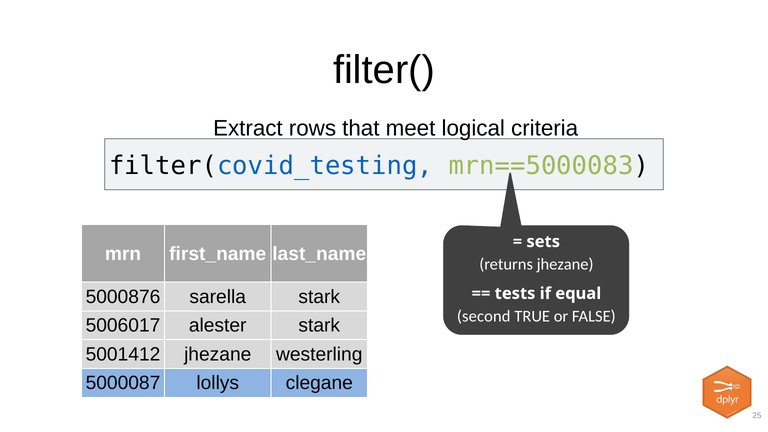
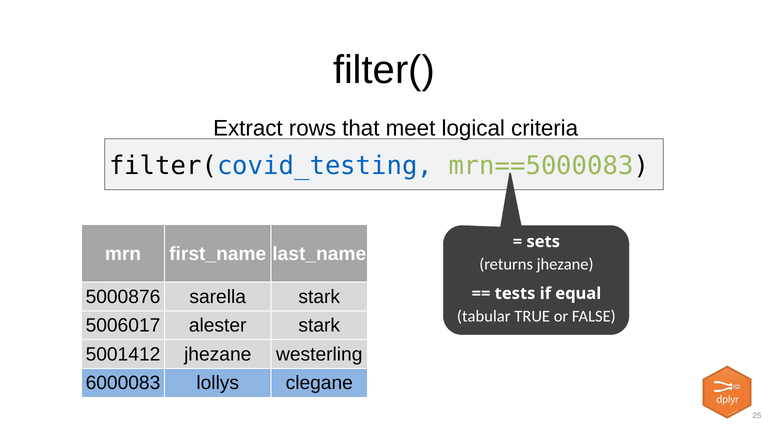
second: second -> tabular (484, 316)
5000087: 5000087 -> 6000083 (123, 383)
